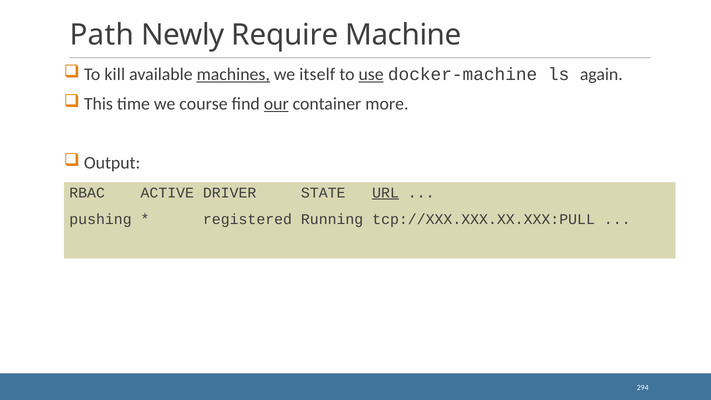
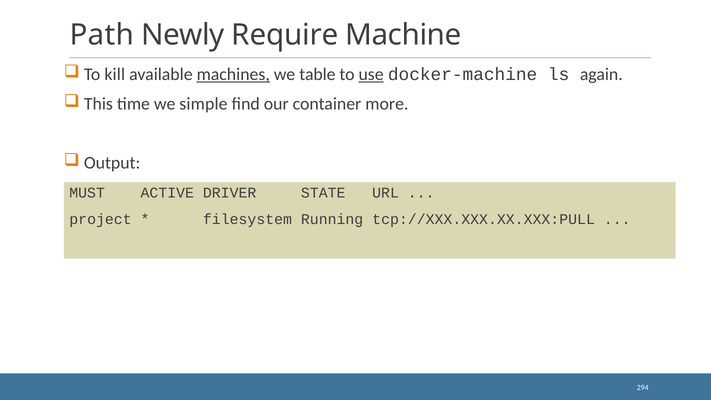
itself: itself -> table (317, 74)
course: course -> simple (203, 104)
our underline: present -> none (276, 104)
RBAC: RBAC -> MUST (87, 193)
URL underline: present -> none (386, 193)
pushing: pushing -> project (100, 219)
registered: registered -> filesystem (247, 219)
